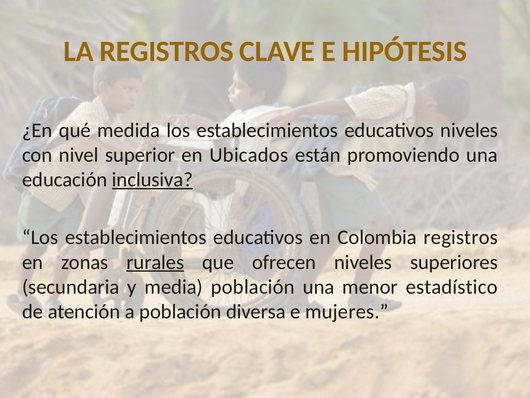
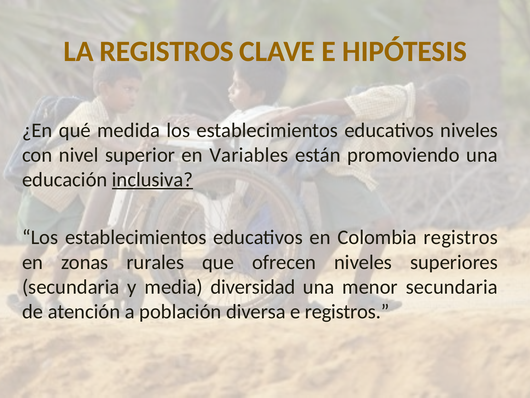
Ubicados: Ubicados -> Variables (249, 155)
rurales underline: present -> none (155, 262)
media población: población -> diversidad (253, 287)
menor estadístico: estadístico -> secundaria (452, 287)
e mujeres: mujeres -> registros (347, 311)
